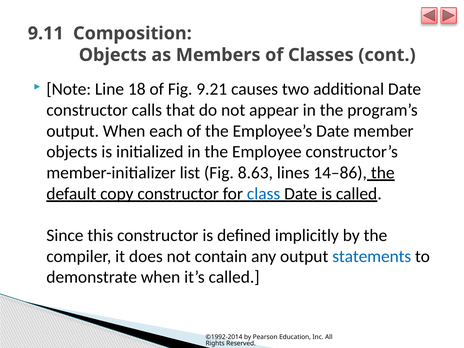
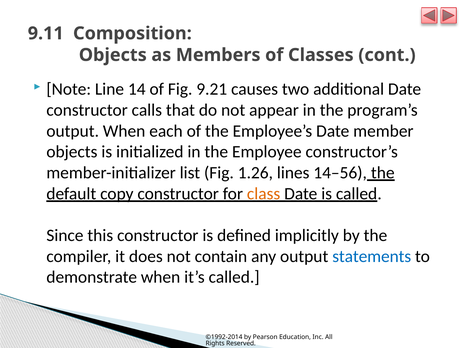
18: 18 -> 14 (137, 89)
8.63: 8.63 -> 1.26 (255, 173)
14–86: 14–86 -> 14–56 (340, 173)
class colour: blue -> orange (264, 194)
